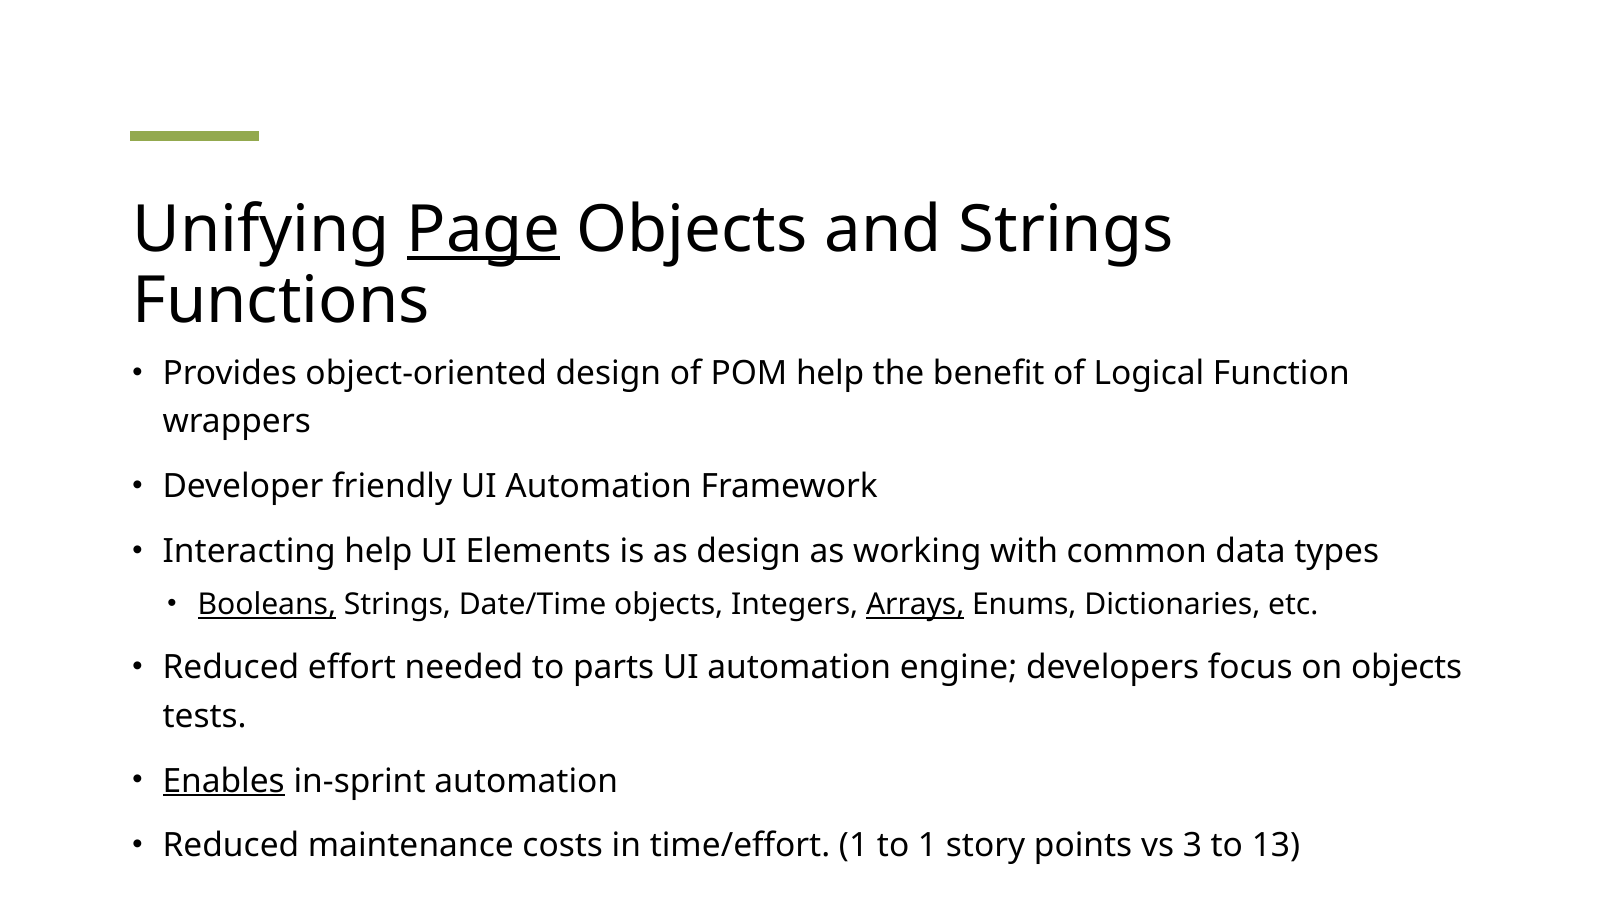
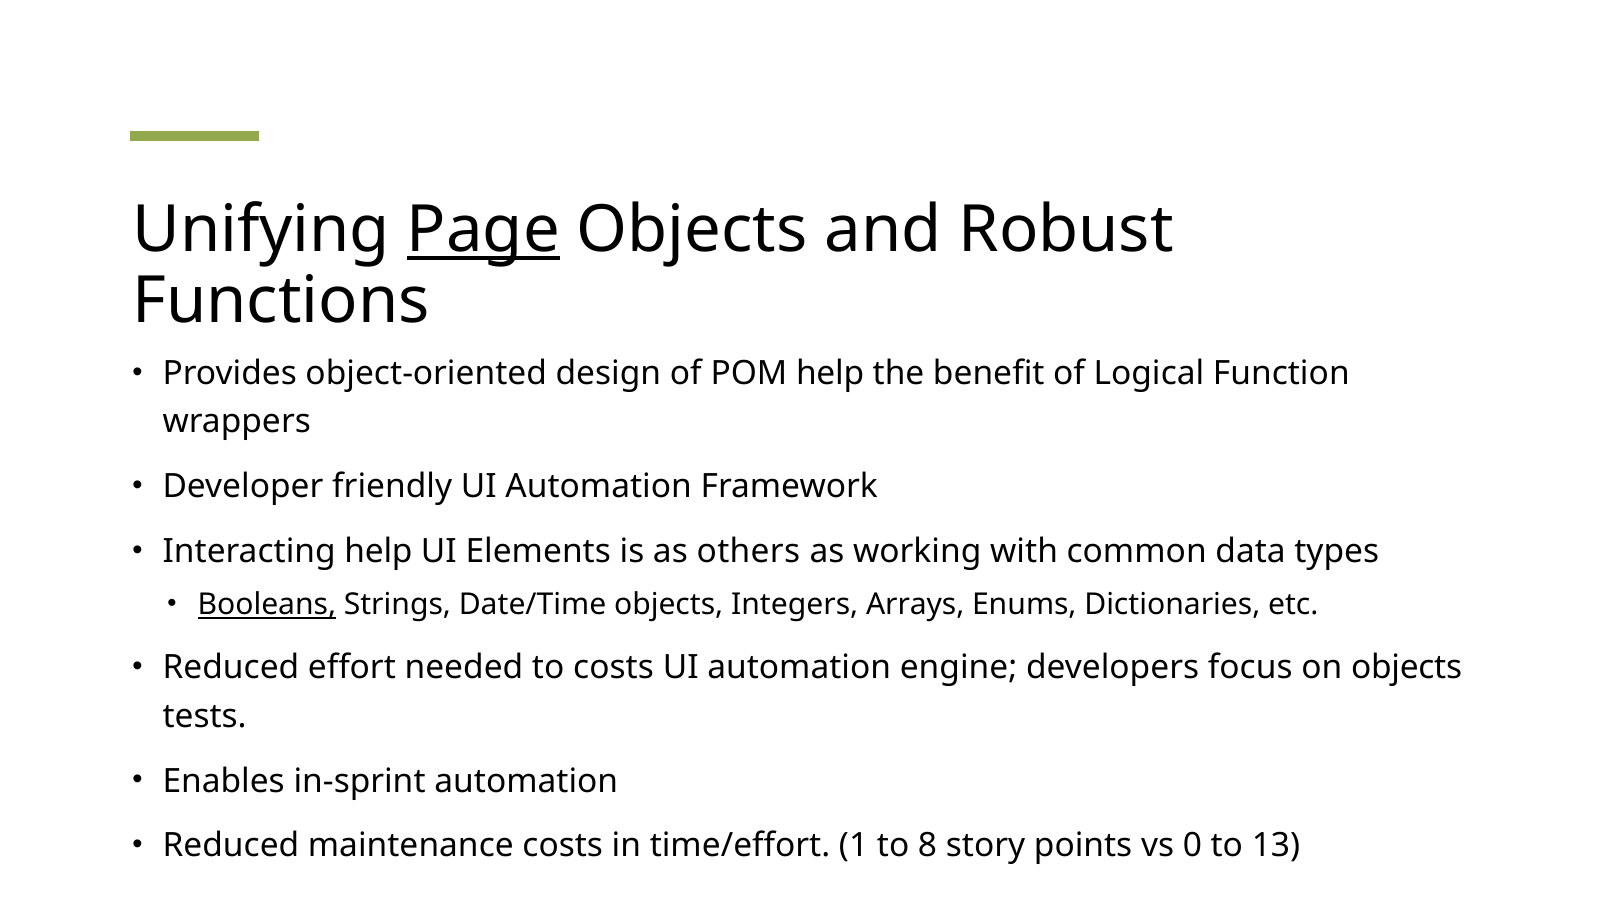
and Strings: Strings -> Robust (1066, 230)
as design: design -> others (748, 552)
Arrays underline: present -> none (915, 605)
to parts: parts -> costs (614, 668)
Enables underline: present -> none (224, 781)
to 1: 1 -> 8 (928, 846)
3: 3 -> 0 (1192, 846)
